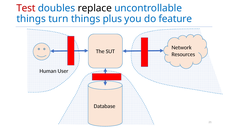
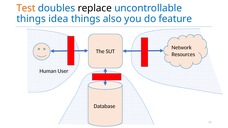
Test colour: red -> orange (26, 8)
turn: turn -> idea (58, 19)
plus: plus -> also (112, 19)
